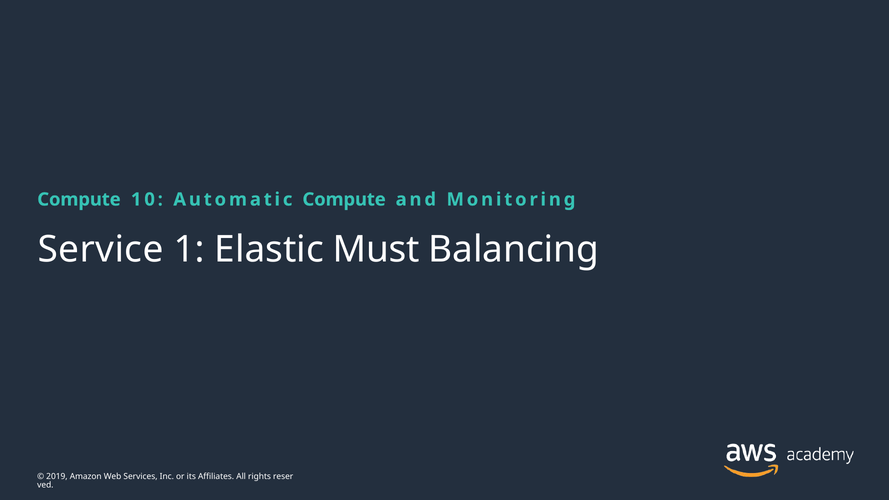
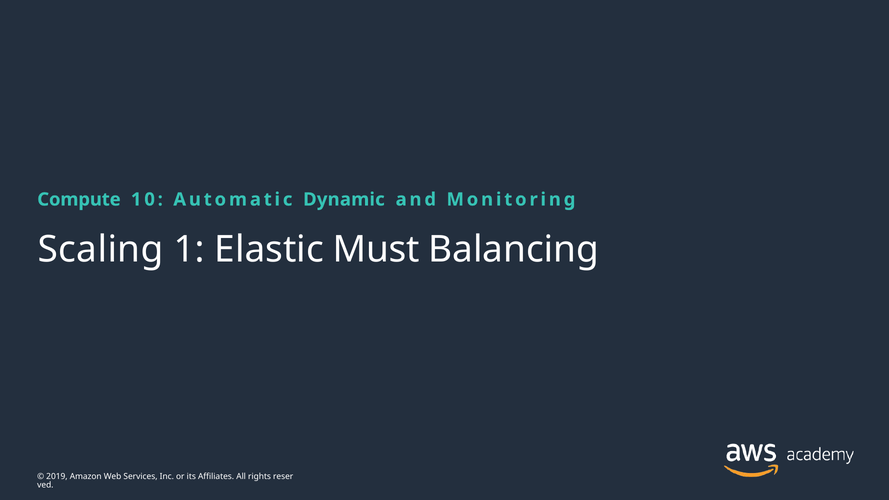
Automatic Compute: Compute -> Dynamic (344, 199)
Service: Service -> Scaling (101, 250)
